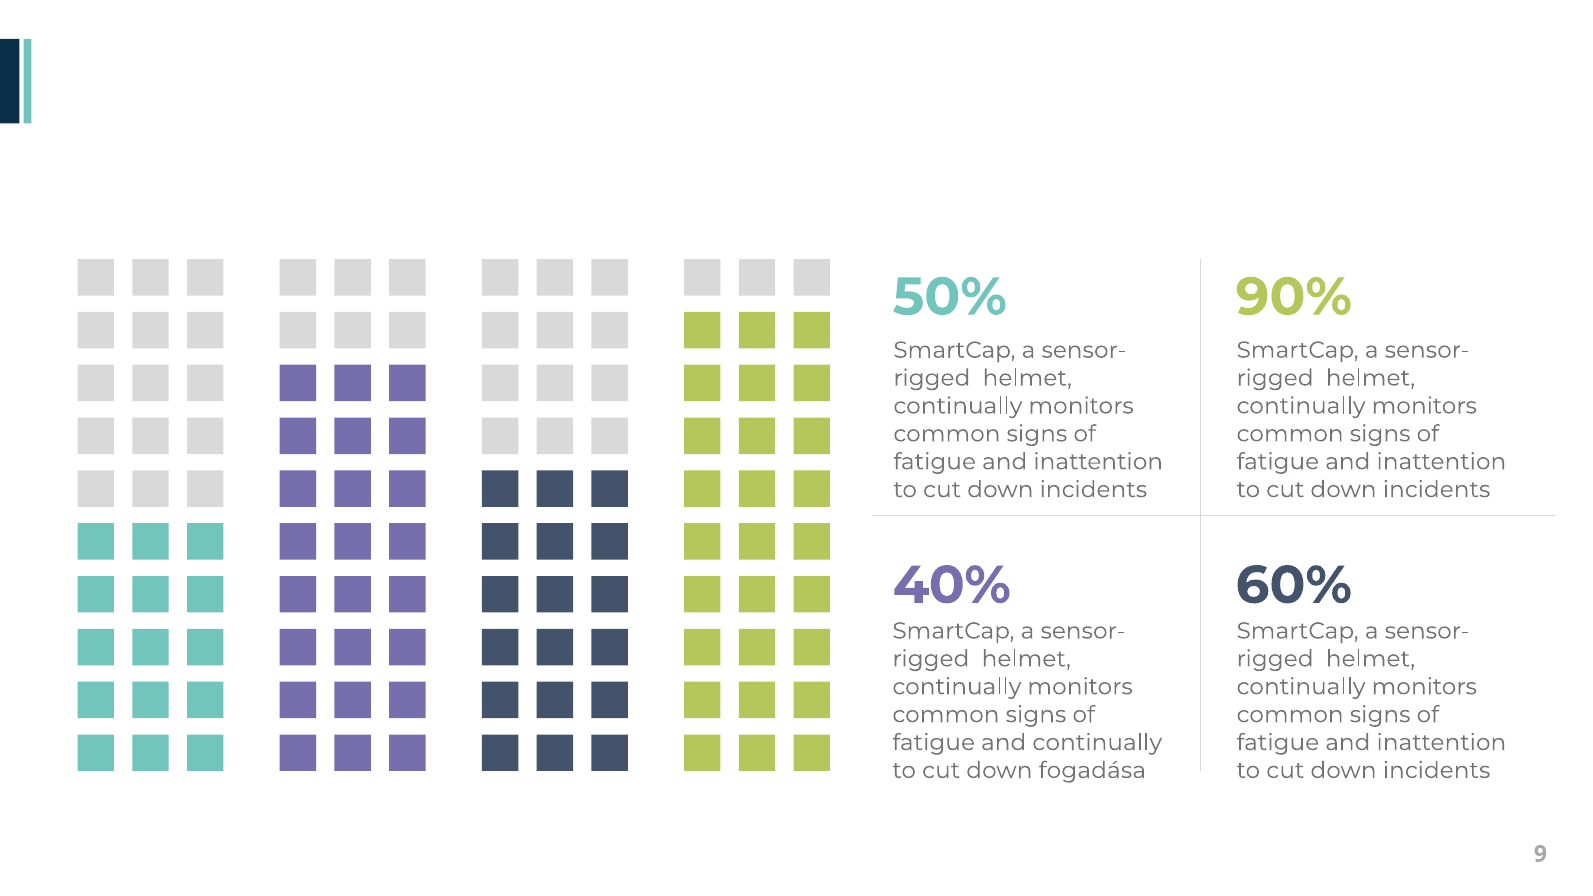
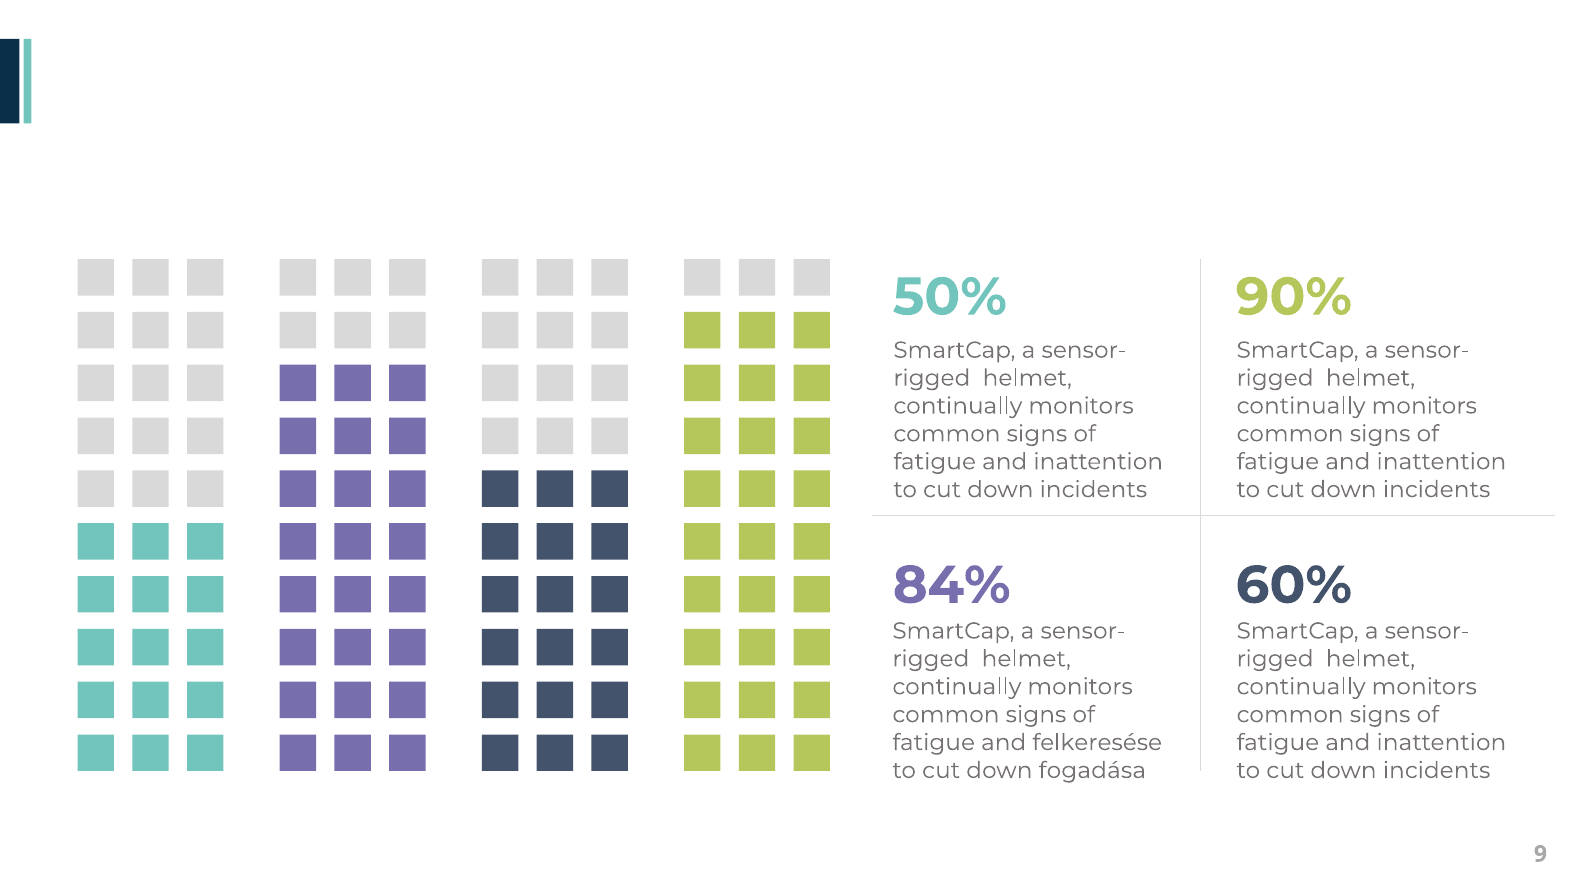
40%: 40% -> 84% (952, 585)
and continually: continually -> felkeresése (1097, 743)
